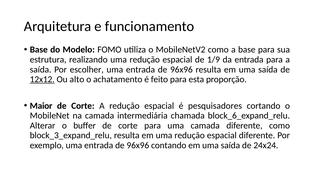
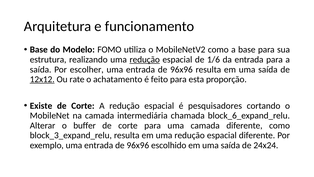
redução underline: none -> present (145, 59)
1/9: 1/9 -> 1/6 (213, 59)
alto: alto -> rate (77, 79)
Maior: Maior -> Existe (41, 106)
contando: contando -> escolhido (169, 145)
